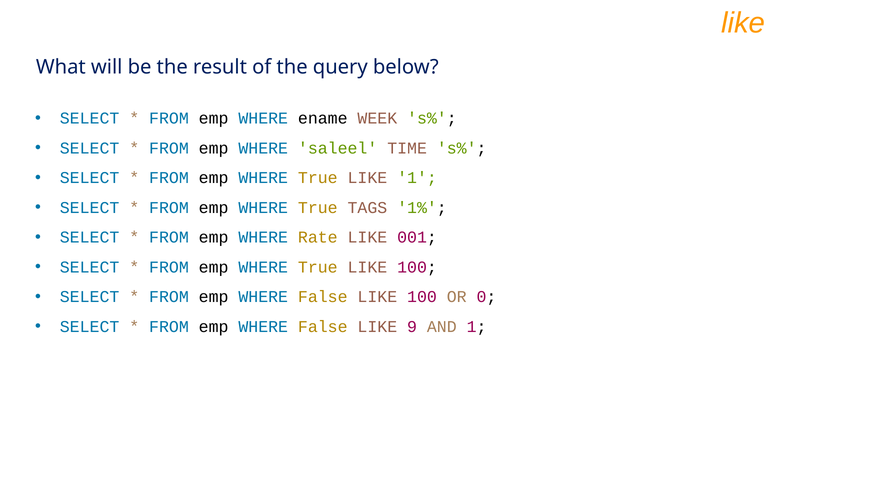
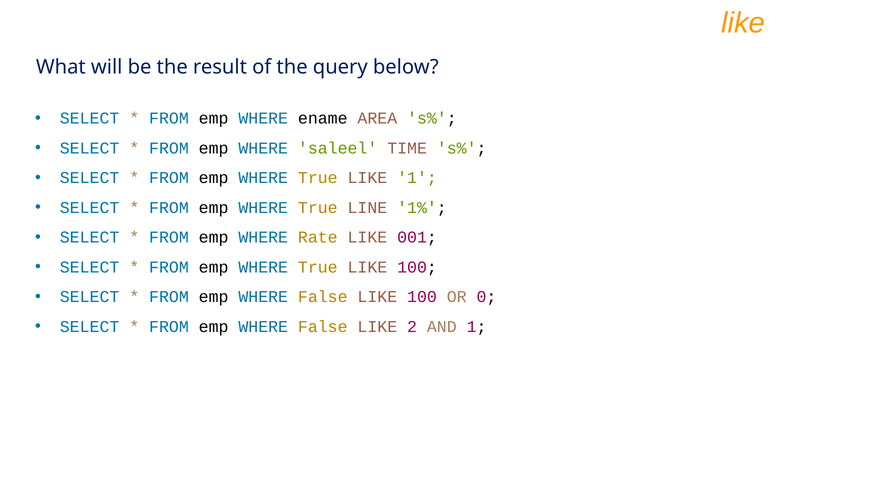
WEEK: WEEK -> AREA (377, 119)
TAGS: TAGS -> LINE (367, 208)
9: 9 -> 2 (412, 327)
